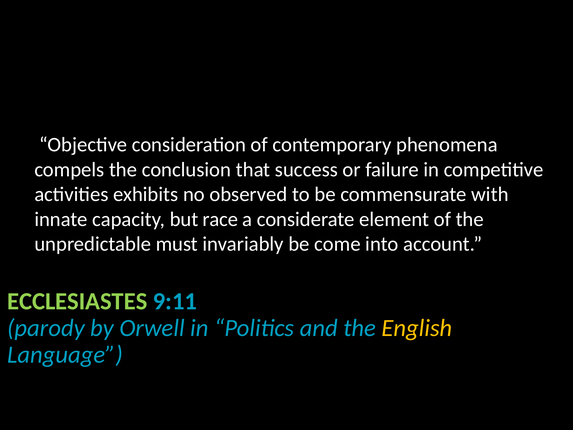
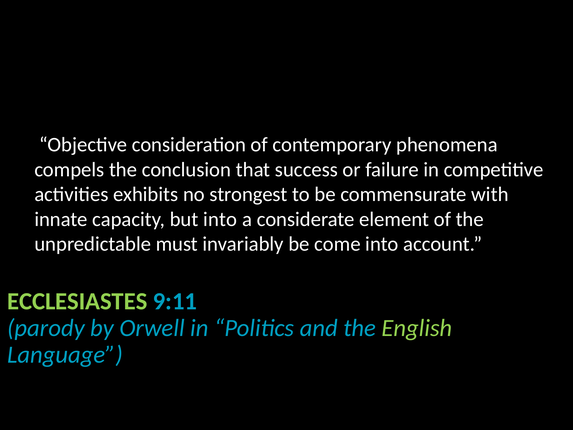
observed: observed -> strongest (248, 194)
but race: race -> into (220, 219)
English colour: yellow -> light green (417, 328)
